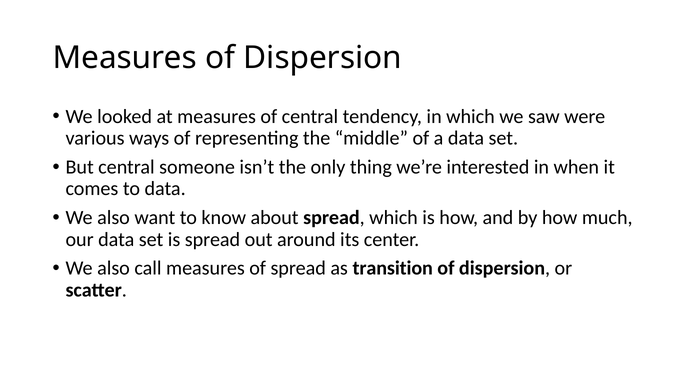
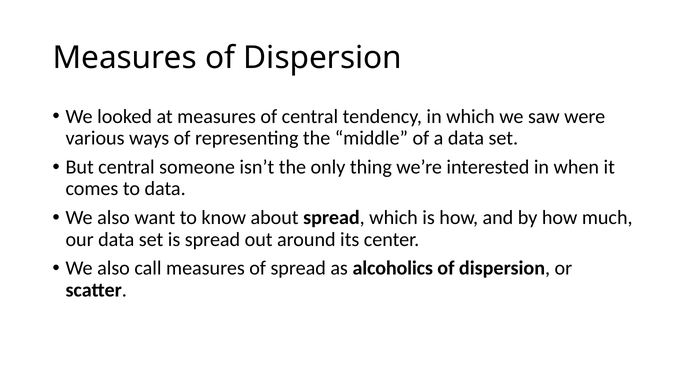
transition: transition -> alcoholics (393, 268)
